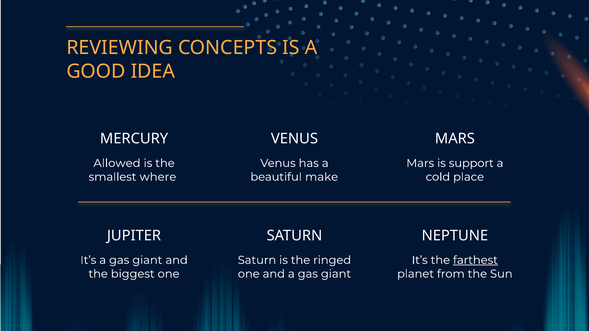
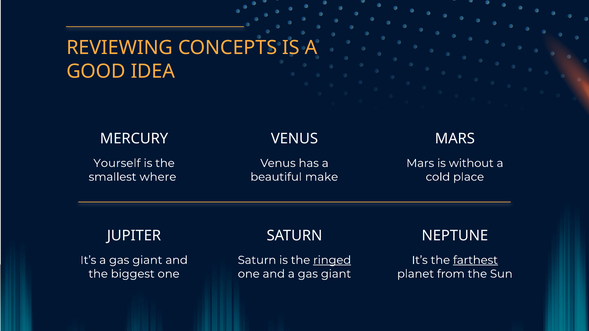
Allowed: Allowed -> Yourself (117, 163)
support: support -> without (471, 163)
ringed underline: none -> present (332, 260)
